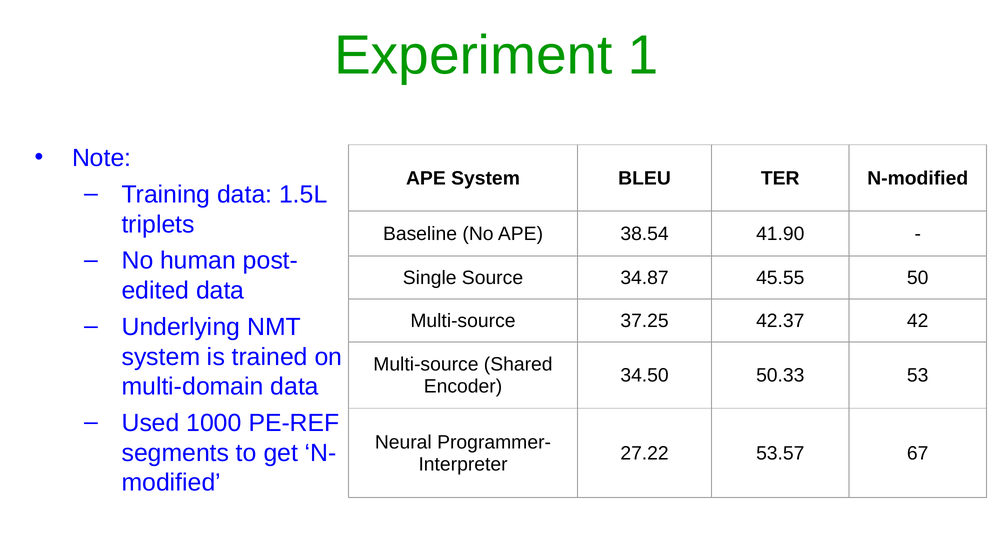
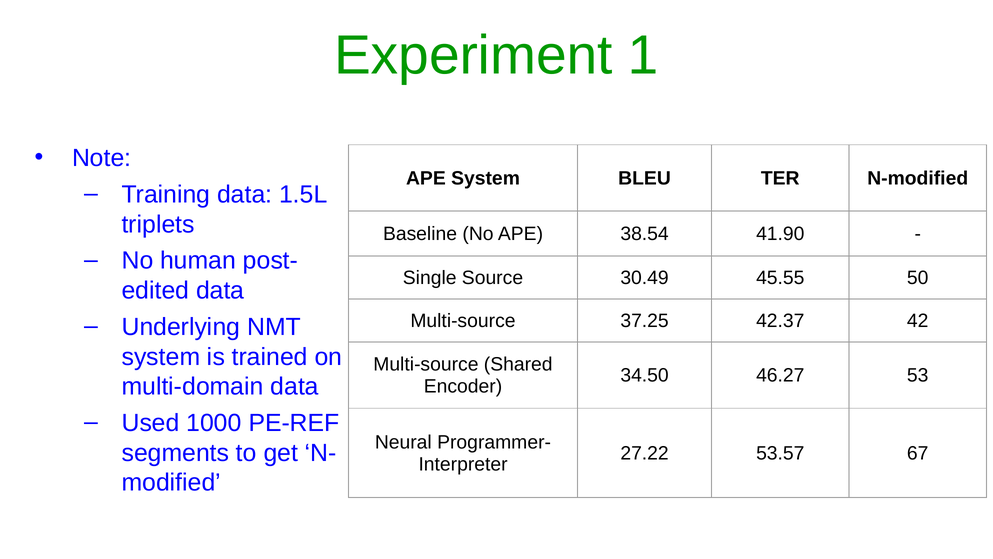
34.87: 34.87 -> 30.49 (645, 278)
50.33: 50.33 -> 46.27 (780, 375)
